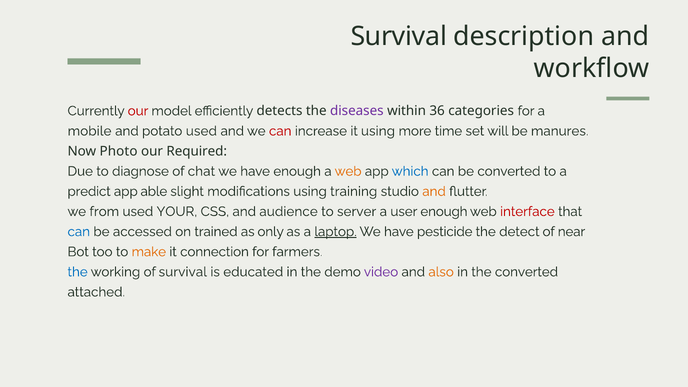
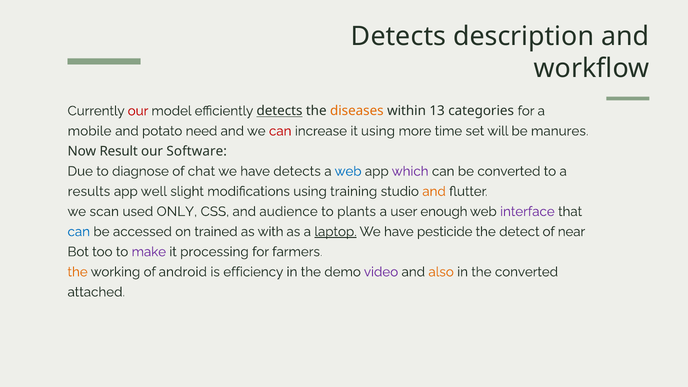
Survival: Survival -> Detects (399, 36)
detects underline: none -> present (279, 111)
diseases colour: purple -> orange (357, 111)
36: 36 -> 13 (437, 111)
potato used: used -> need (201, 131)
Photo: Photo -> Result (119, 151)
Required: Required -> Software (197, 151)
have enough: enough -> detects (297, 171)
web colour: orange -> blue (348, 171)
which colour: blue -> purple (410, 171)
predict: predict -> results (89, 191)
able: able -> well (154, 191)
from: from -> scan (104, 212)
YOUR: YOUR -> ONLY (177, 212)
server: server -> plants (357, 212)
interface colour: red -> purple (527, 212)
only: only -> with (271, 232)
make colour: orange -> purple (149, 252)
connection: connection -> processing (214, 252)
the colour: blue -> orange (78, 272)
of survival: survival -> android (183, 272)
educated: educated -> efficiency (253, 272)
